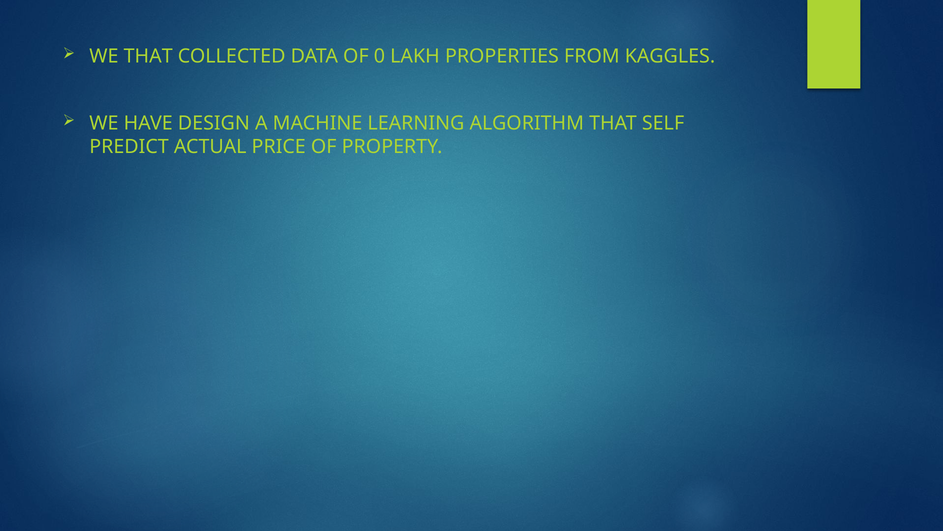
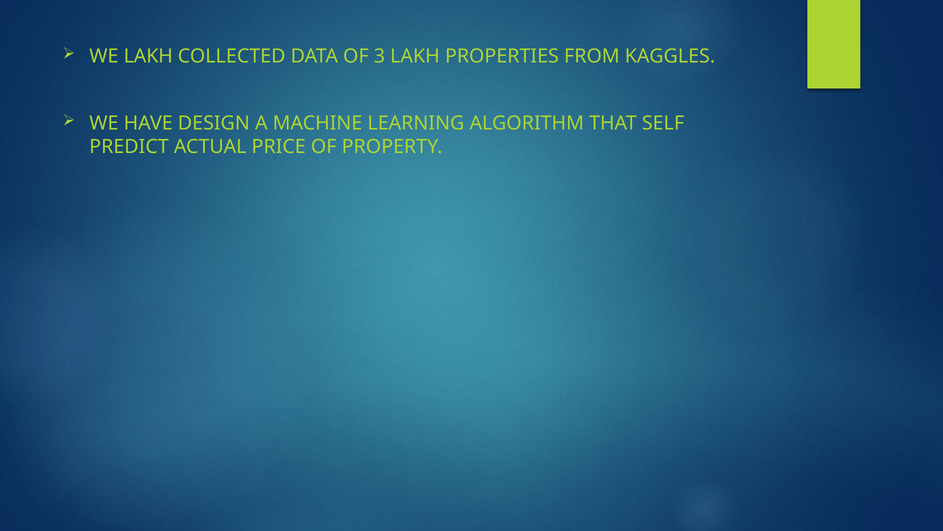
WE THAT: THAT -> LAKH (148, 56)
0: 0 -> 3 (379, 56)
